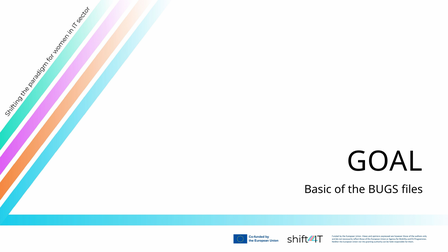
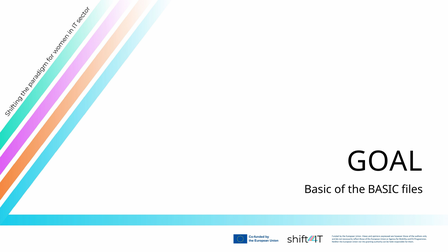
the BUGS: BUGS -> BASIC (383, 189)
